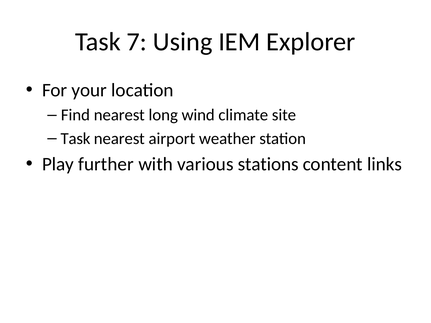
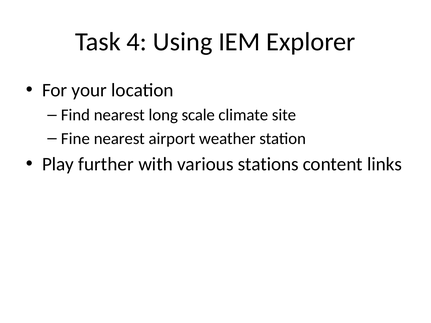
7: 7 -> 4 (137, 42)
wind: wind -> scale (198, 115)
Task: Task -> Fine (75, 139)
